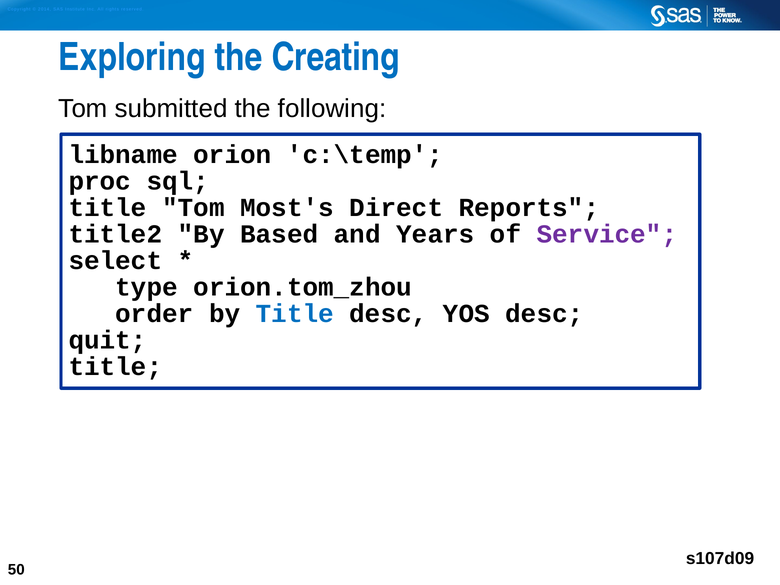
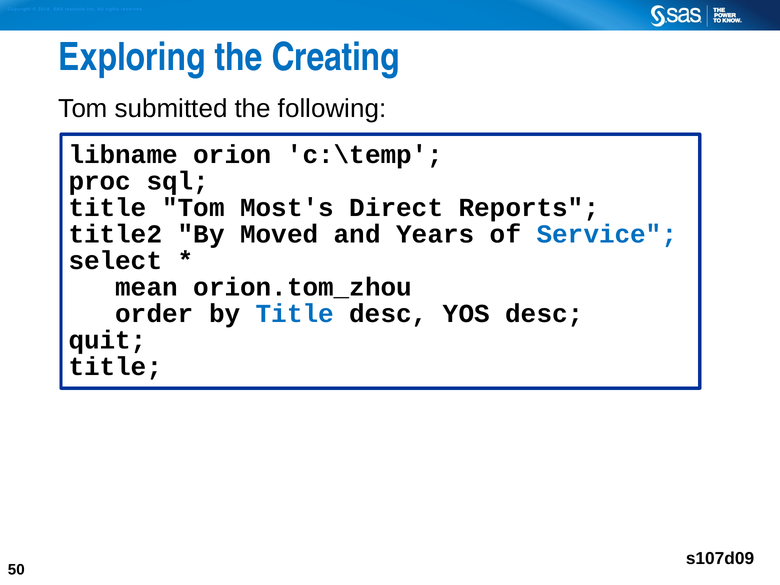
Based: Based -> Moved (279, 234)
Service colour: purple -> blue (607, 234)
type: type -> mean (147, 287)
